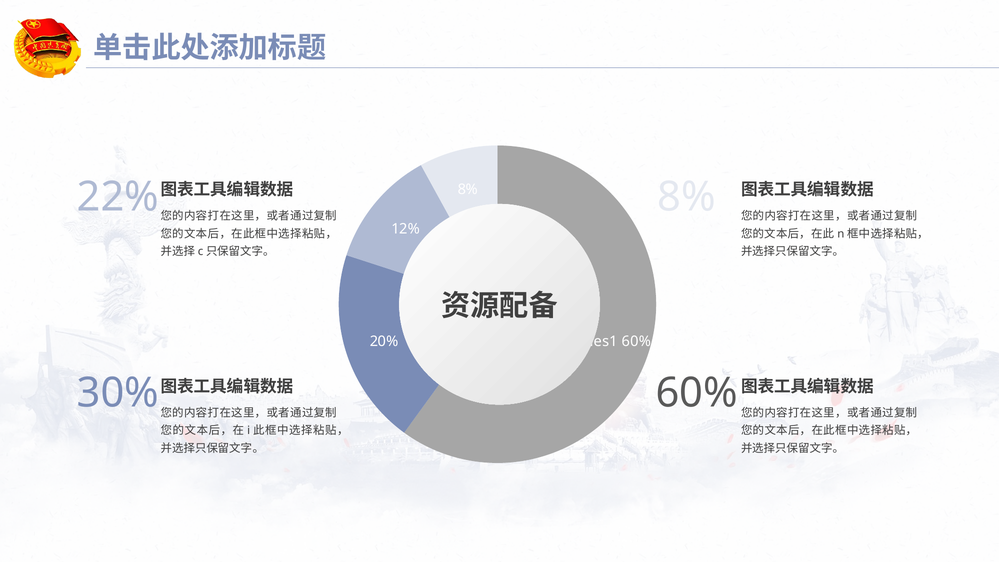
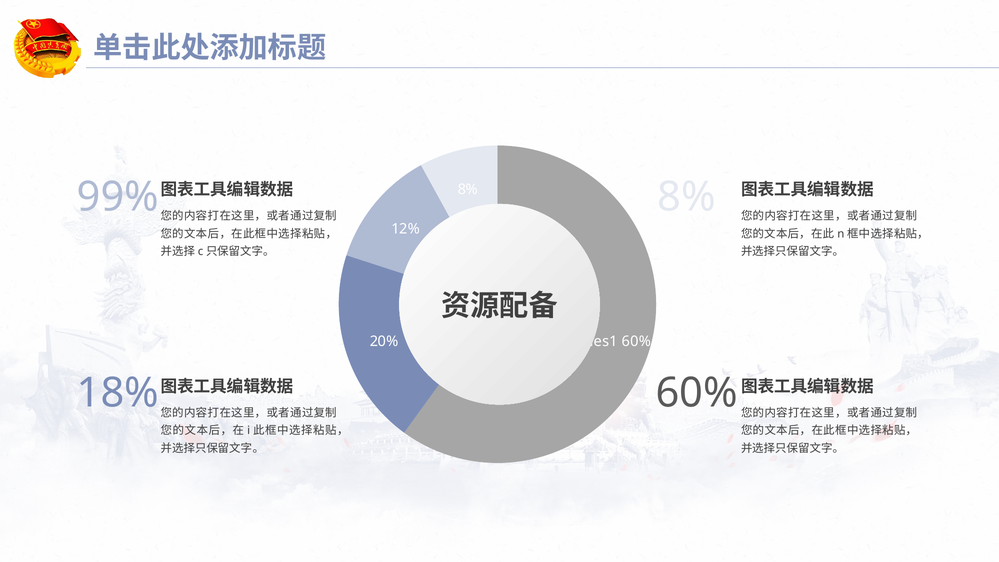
22%: 22% -> 99% (118, 197)
30%: 30% -> 18% (118, 393)
